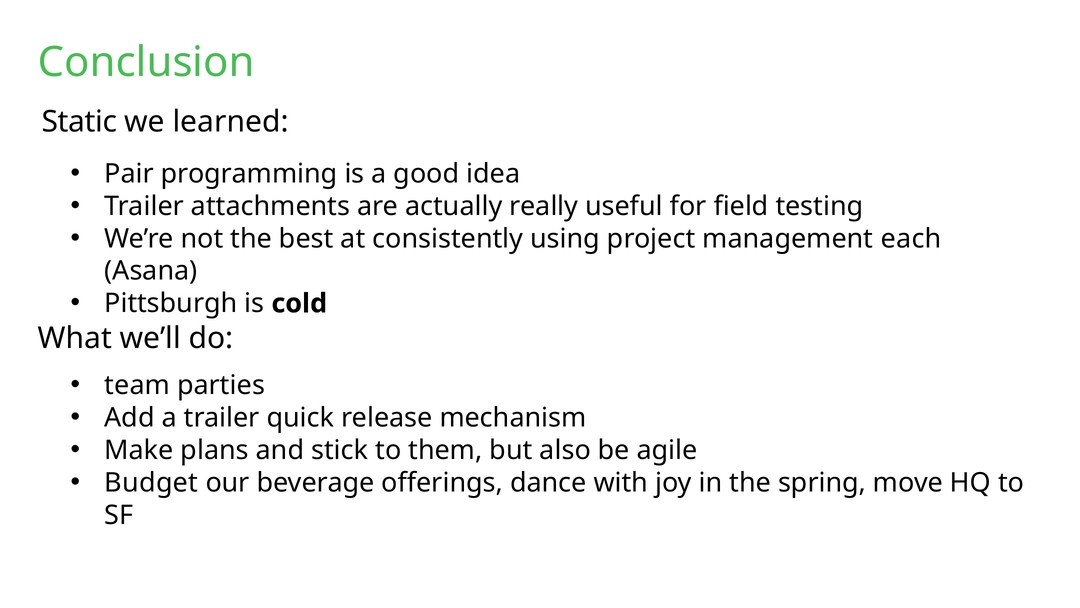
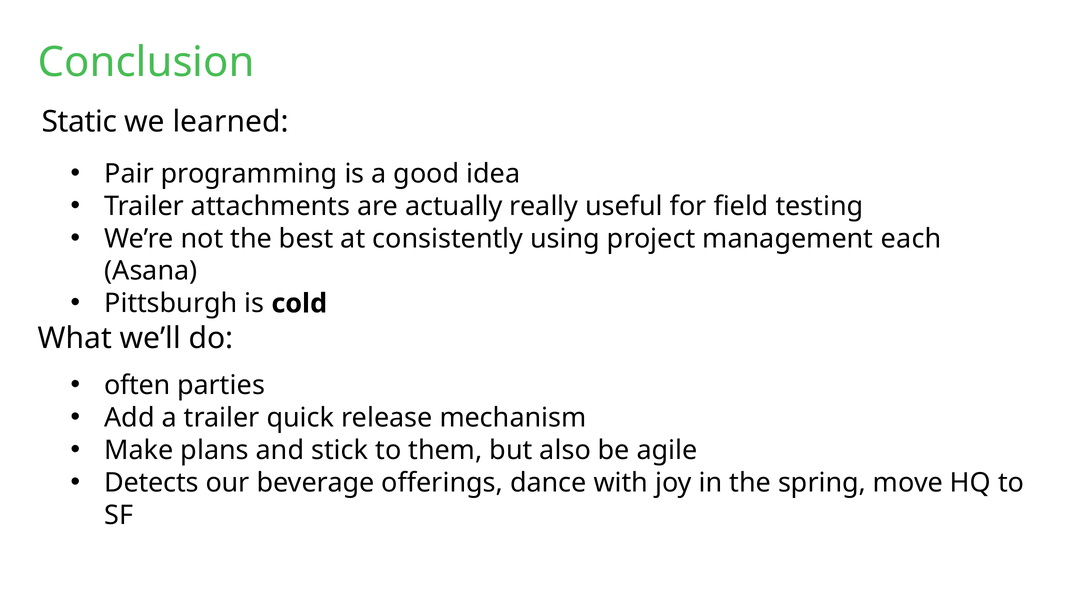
team: team -> often (137, 385)
Budget: Budget -> Detects (151, 482)
